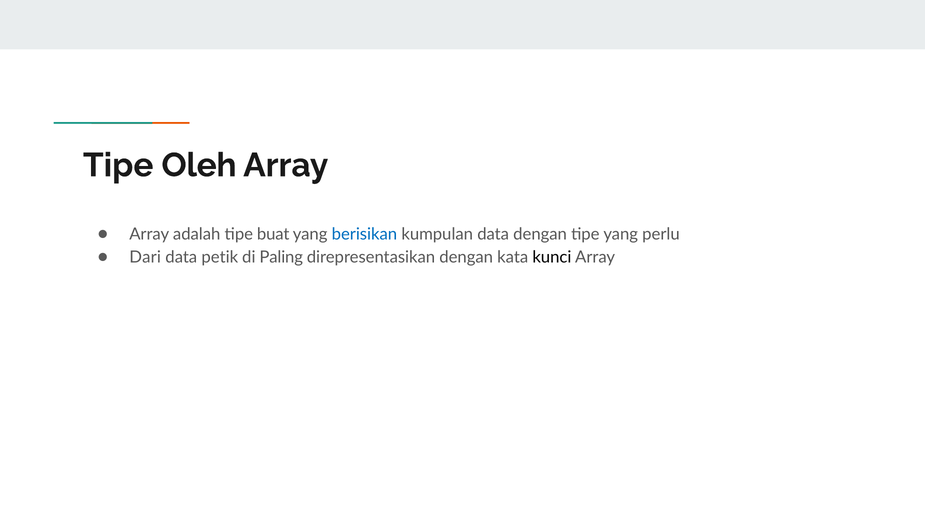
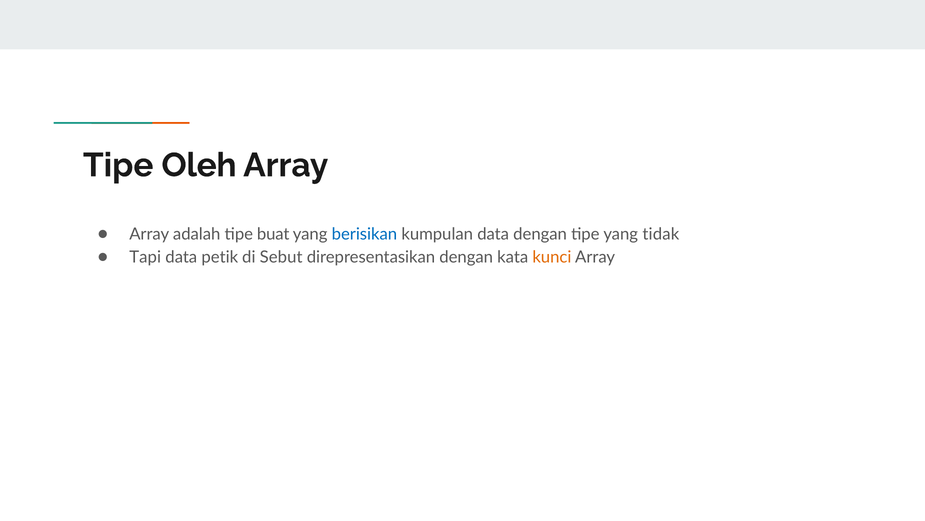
perlu: perlu -> tidak (661, 234)
Dari: Dari -> Tapi (145, 257)
Paling: Paling -> Sebut (281, 257)
kunci colour: black -> orange (552, 257)
